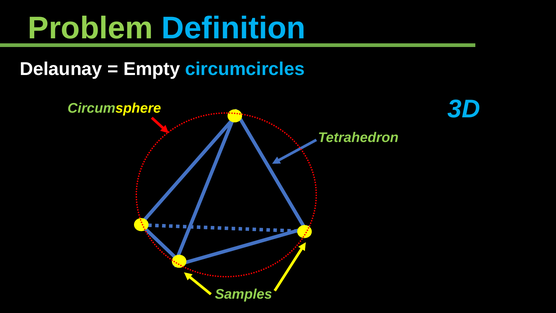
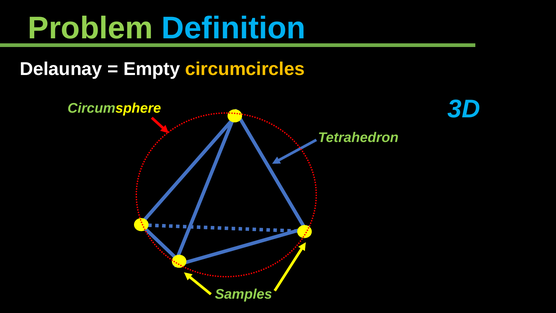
circumcircles colour: light blue -> yellow (245, 69)
